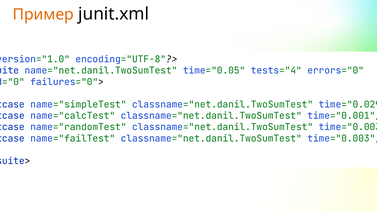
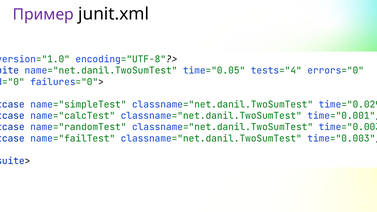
Пример colour: orange -> purple (43, 15)
